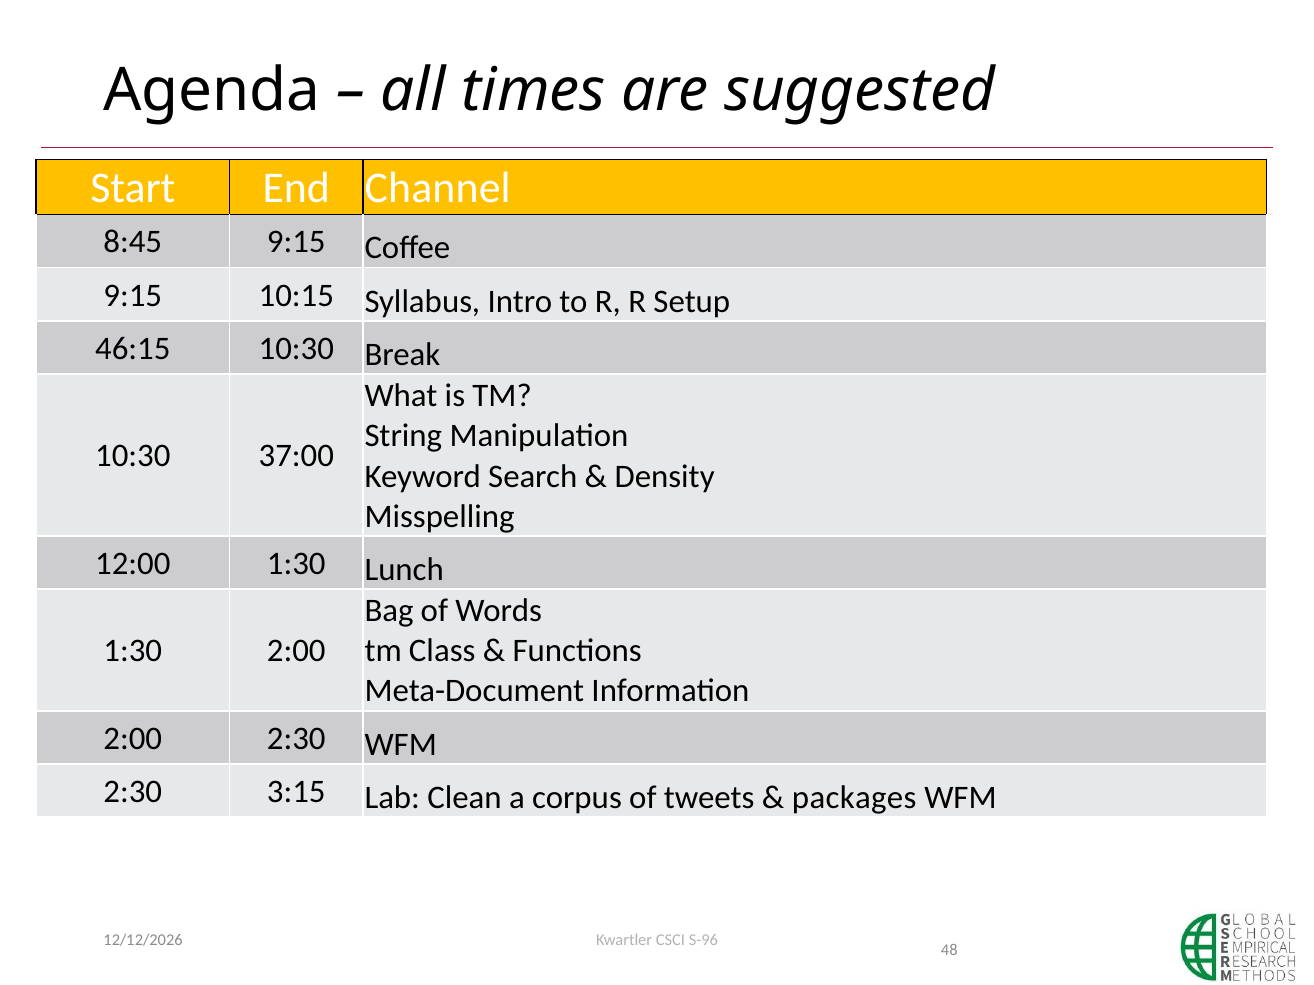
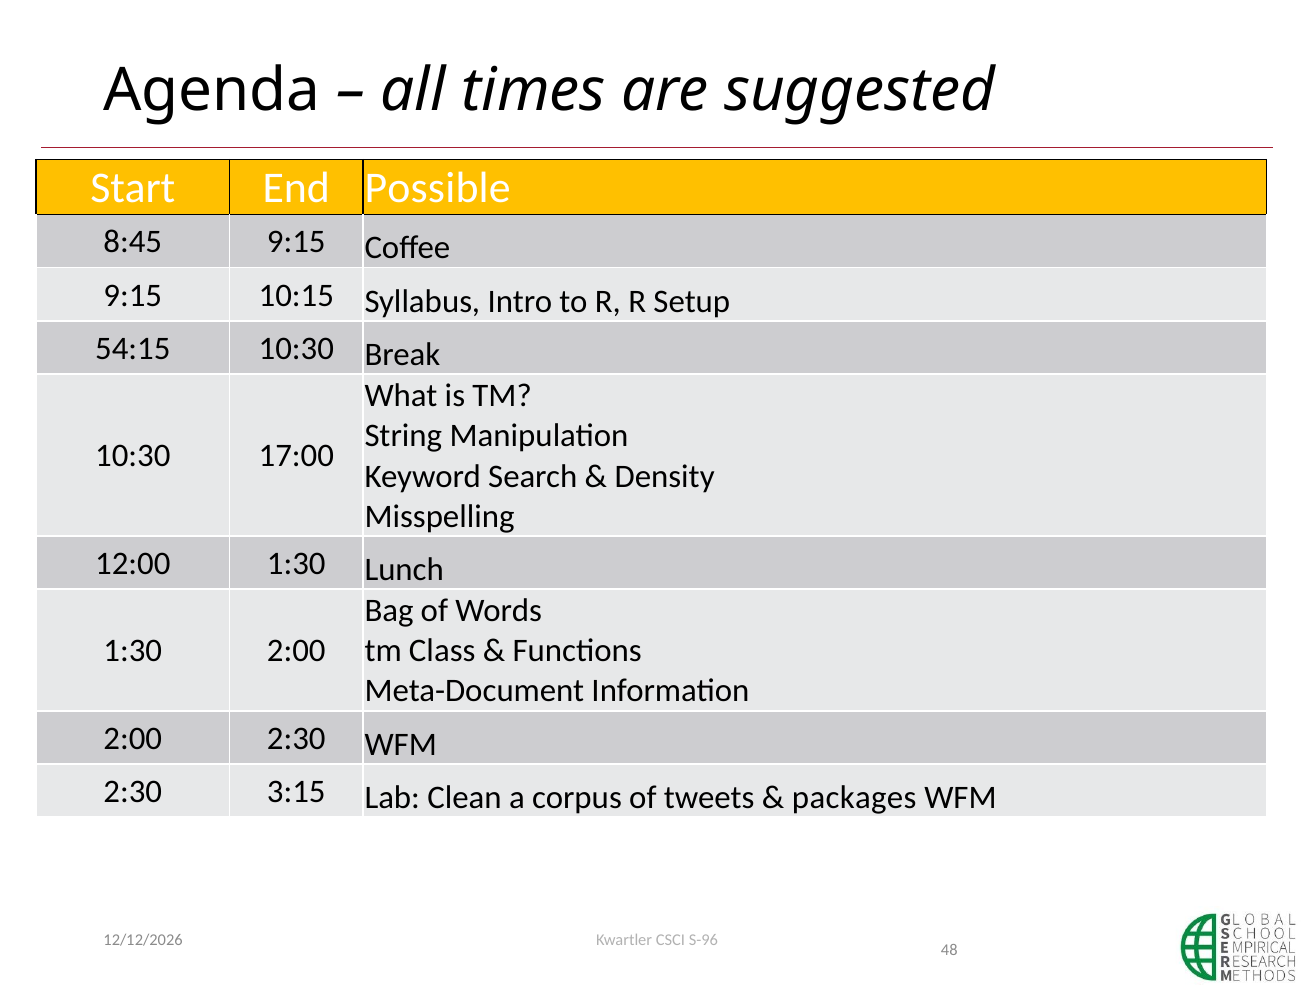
Channel: Channel -> Possible (438, 188)
46:15: 46:15 -> 54:15 (133, 349)
37:00: 37:00 -> 17:00 (296, 456)
